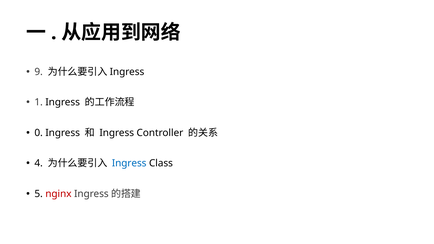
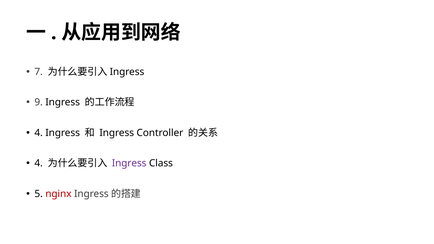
9: 9 -> 7 (39, 72)
1: 1 -> 9 (39, 102)
0: 0 -> 4 (39, 133)
Ingress colour: blue -> purple (129, 163)
